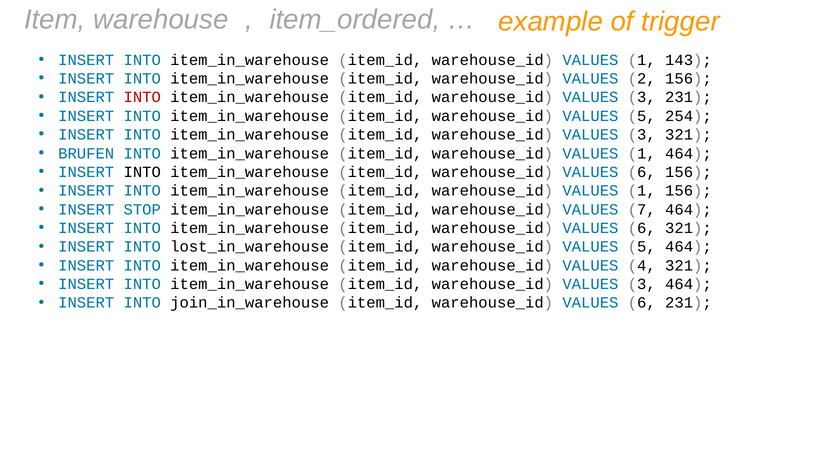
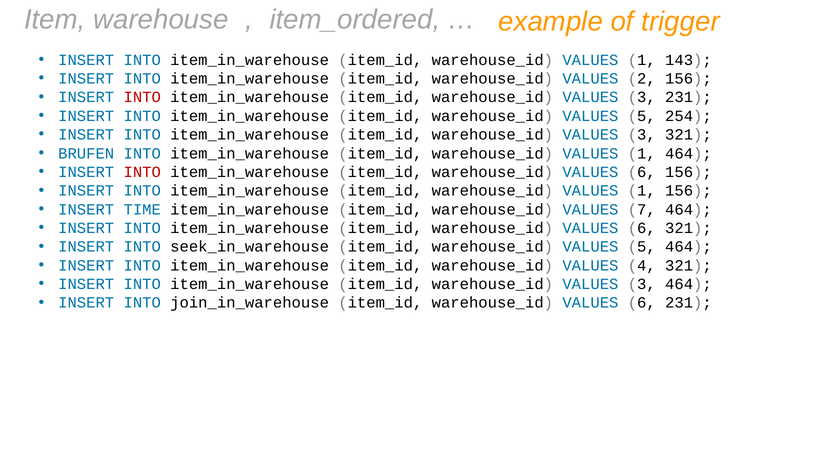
INTO colour: black -> red (142, 172)
STOP: STOP -> TIME (142, 209)
lost_in_warehouse: lost_in_warehouse -> seek_in_warehouse (250, 247)
